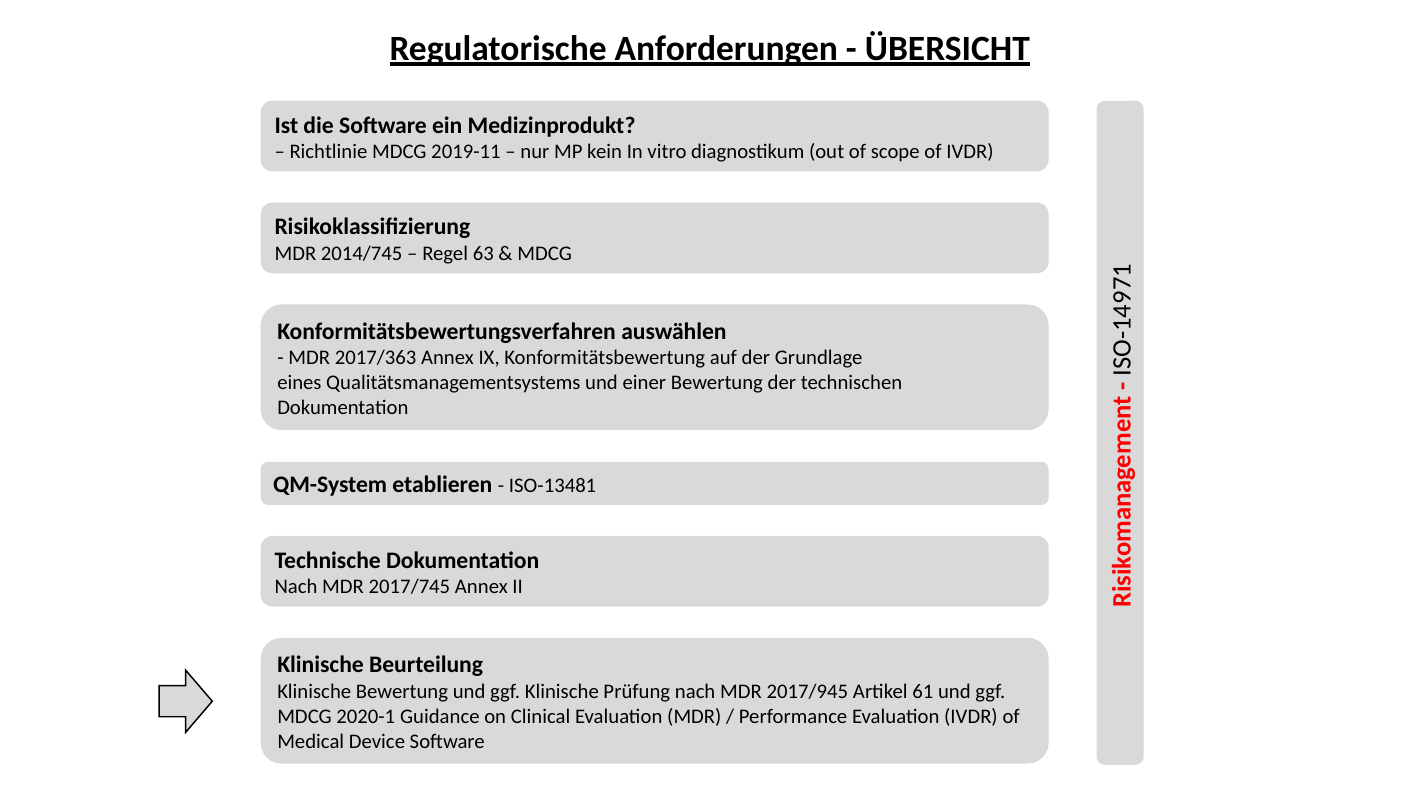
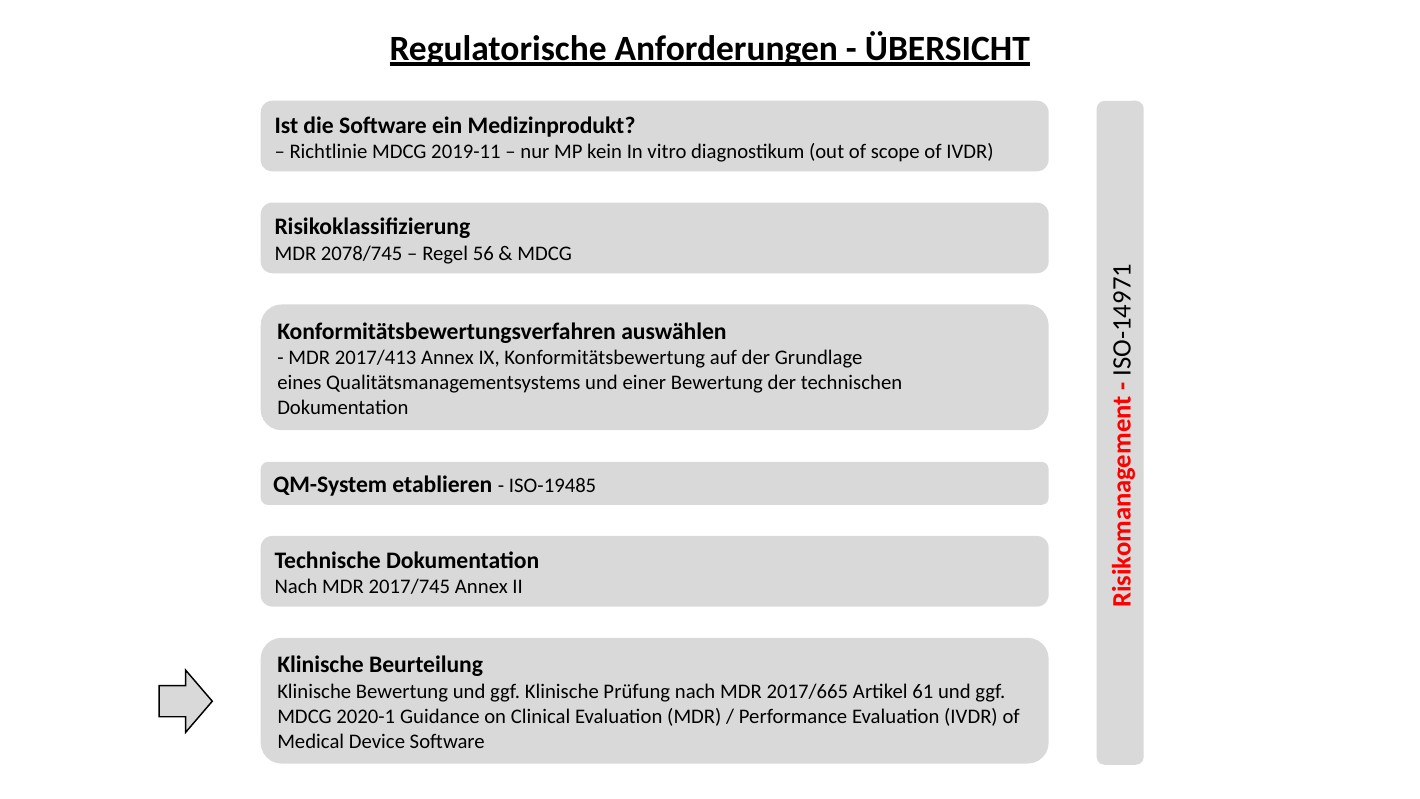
2014/745: 2014/745 -> 2078/745 (362, 253)
63: 63 -> 56 (483, 253)
2017/363: 2017/363 -> 2017/413 (376, 358)
ISO-13481: ISO-13481 -> ISO-19485 (553, 486)
2017/945: 2017/945 -> 2017/665 (807, 691)
